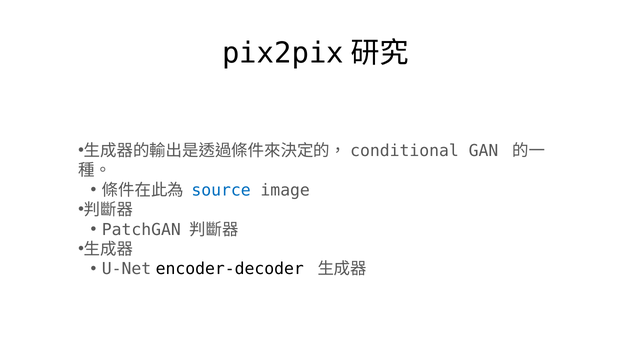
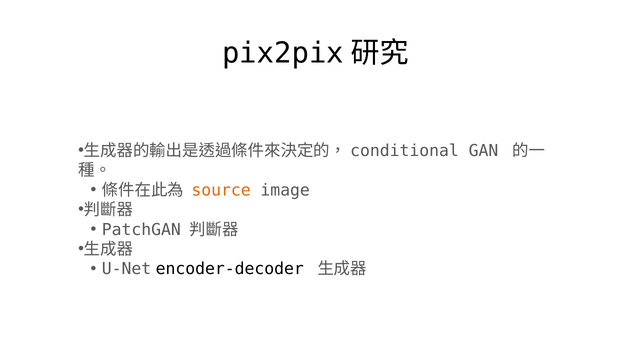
source colour: blue -> orange (221, 190)
